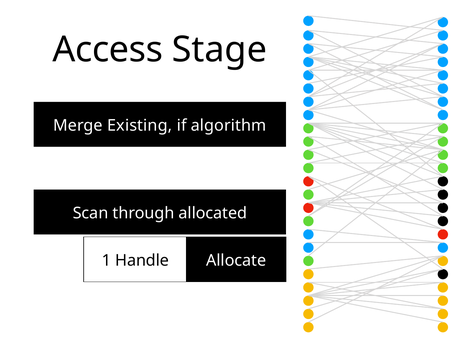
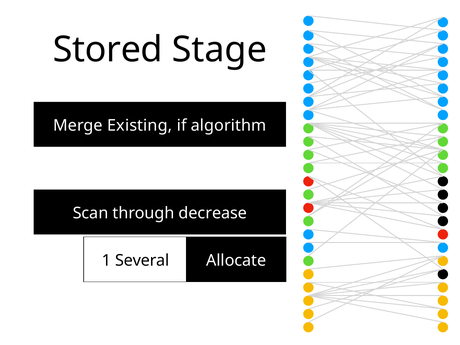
Access: Access -> Stored (108, 50)
allocated: allocated -> decrease (213, 213)
Handle: Handle -> Several (142, 260)
